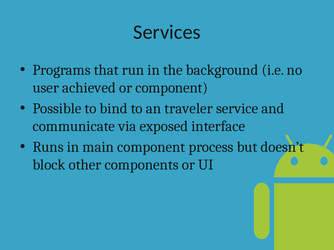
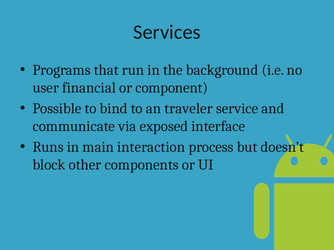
achieved: achieved -> financial (89, 88)
main component: component -> interaction (151, 147)
